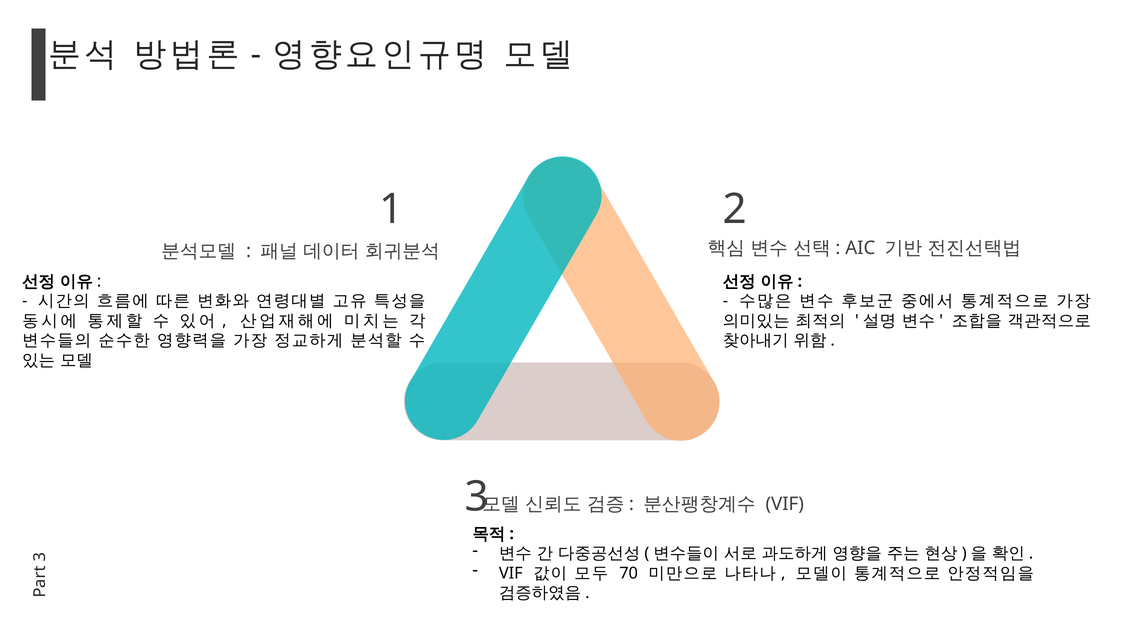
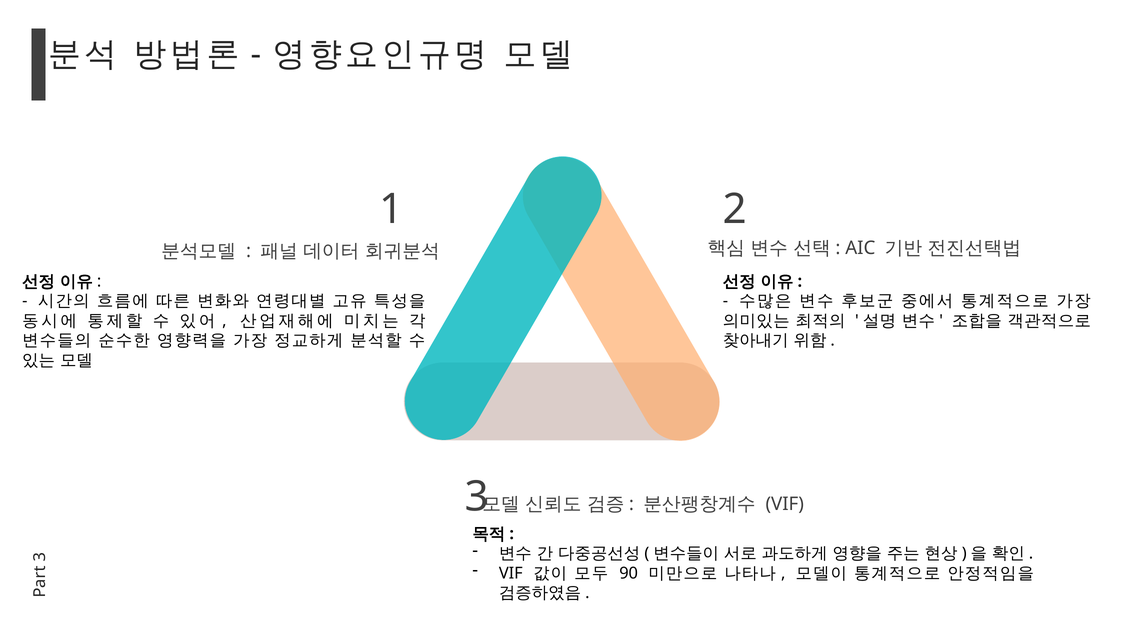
70: 70 -> 90 (629, 573)
